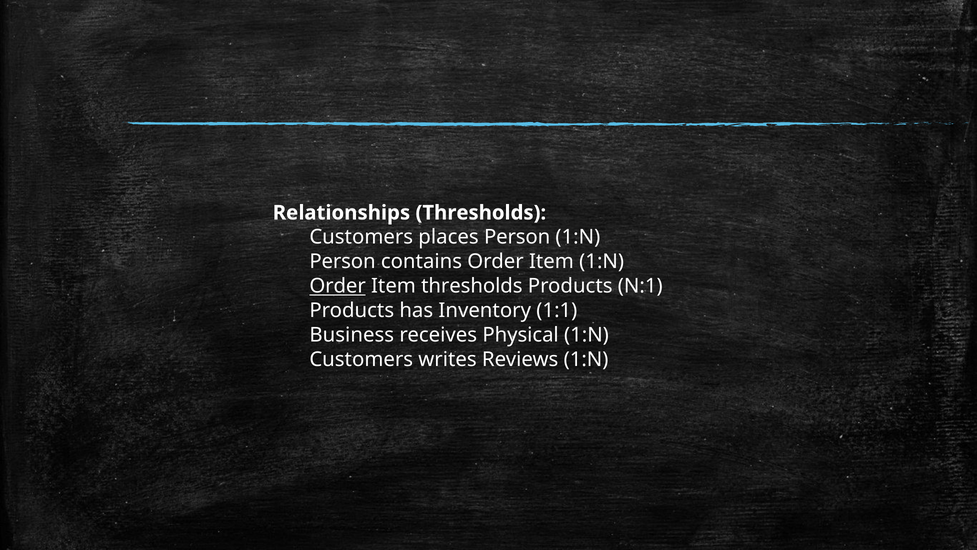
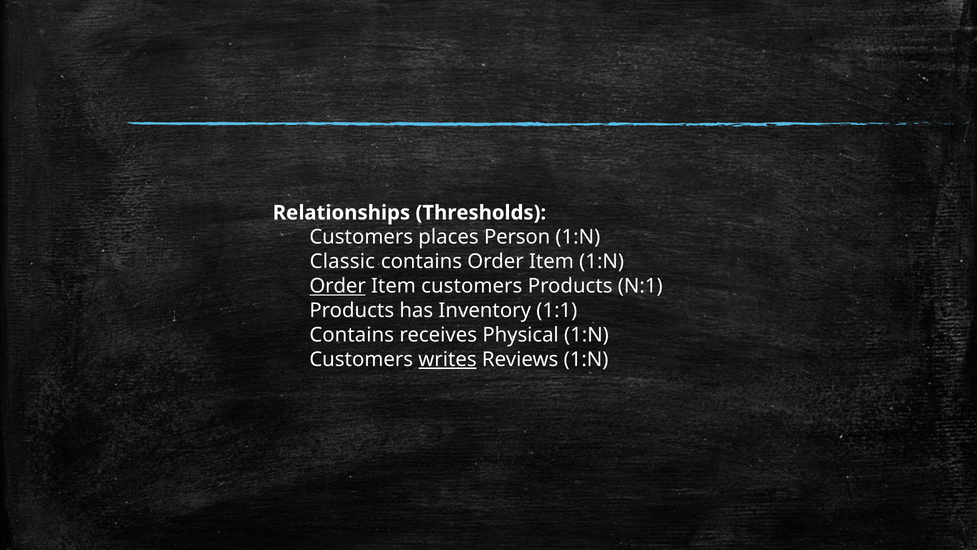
Person: Person -> Classic (342, 262)
Item thresholds: thresholds -> customers (472, 286)
Business: Business -> Contains (352, 335)
writes underline: none -> present (448, 359)
